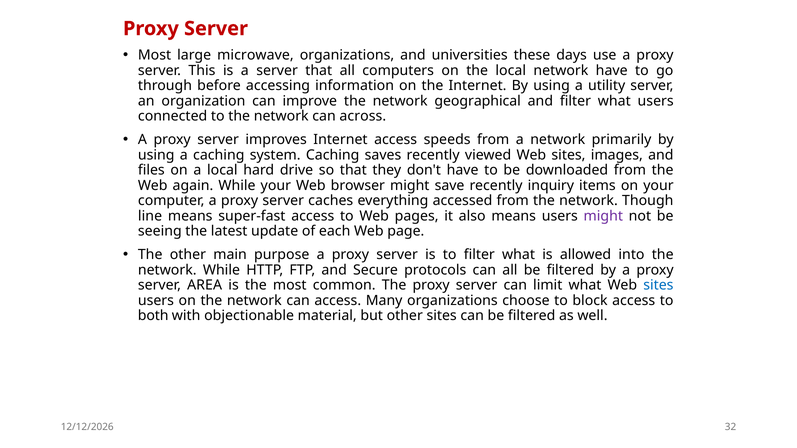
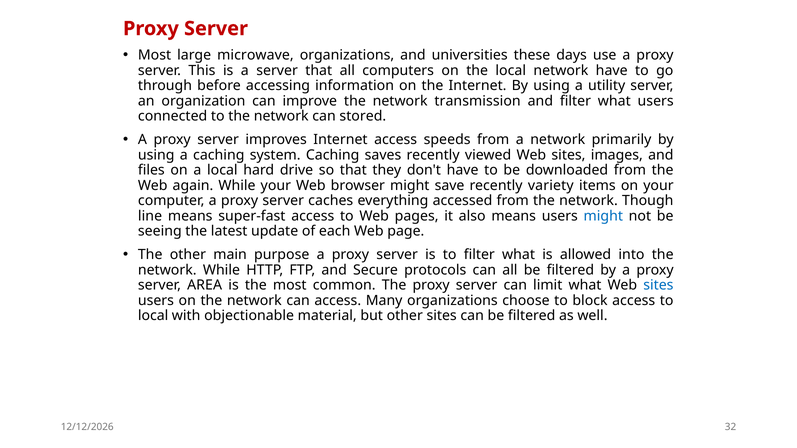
geographical: geographical -> transmission (478, 101)
across: across -> stored (363, 116)
inquiry: inquiry -> variety (551, 186)
might colour: purple -> blue (603, 216)
both: both -> local (153, 316)
